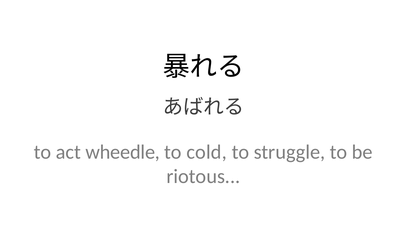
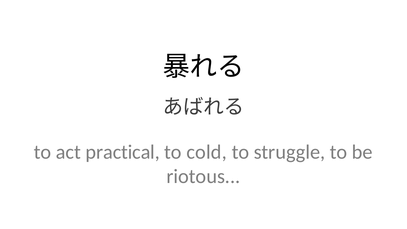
wheedle: wheedle -> practical (123, 152)
